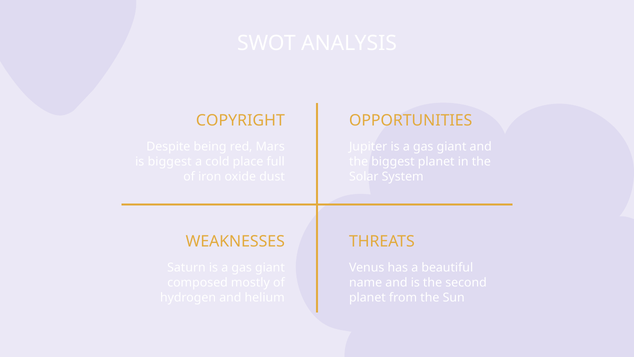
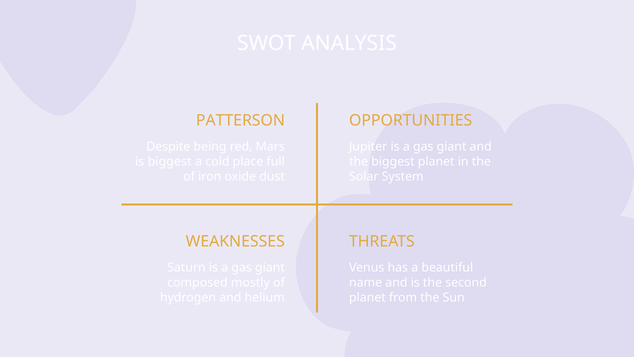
COPYRIGHT: COPYRIGHT -> PATTERSON (240, 120)
